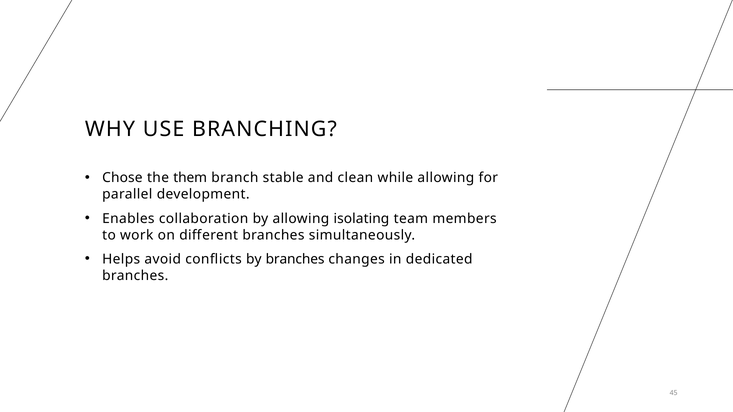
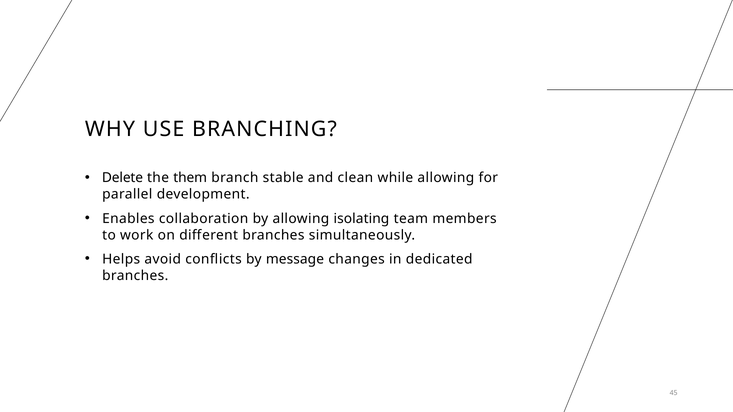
Chose: Chose -> Delete (123, 178)
by branches: branches -> message (295, 259)
